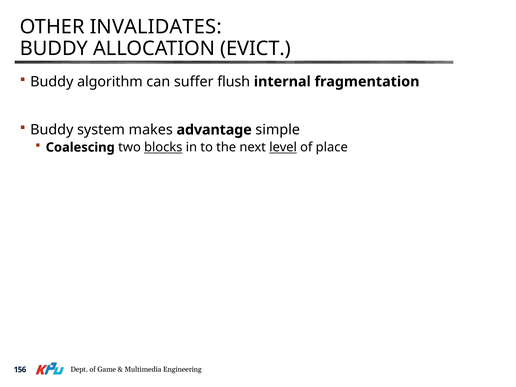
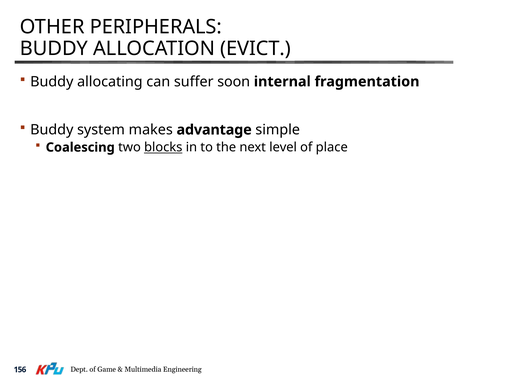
INVALIDATES: INVALIDATES -> PERIPHERALS (156, 27)
algorithm: algorithm -> allocating (110, 82)
flush: flush -> soon (234, 82)
level underline: present -> none (283, 147)
